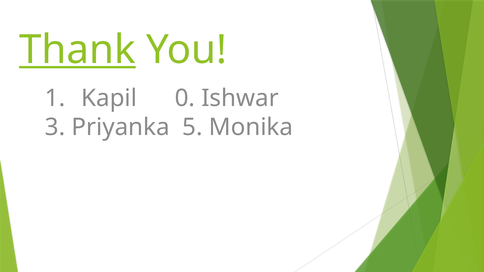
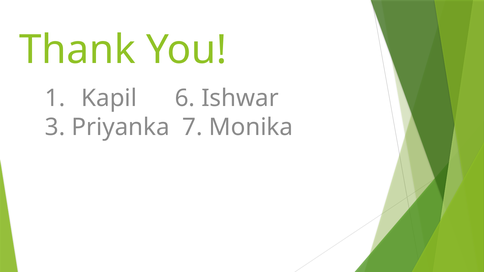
Thank underline: present -> none (77, 50)
0: 0 -> 6 (185, 98)
5: 5 -> 7 (192, 127)
